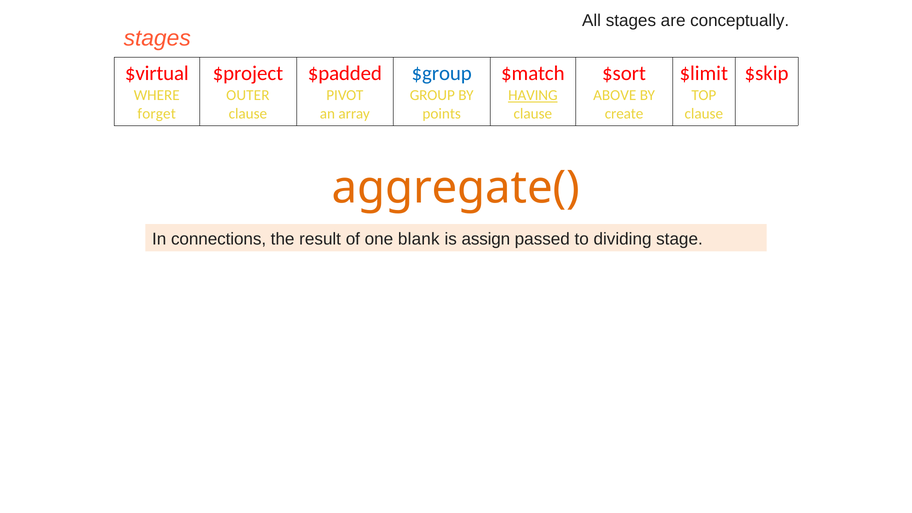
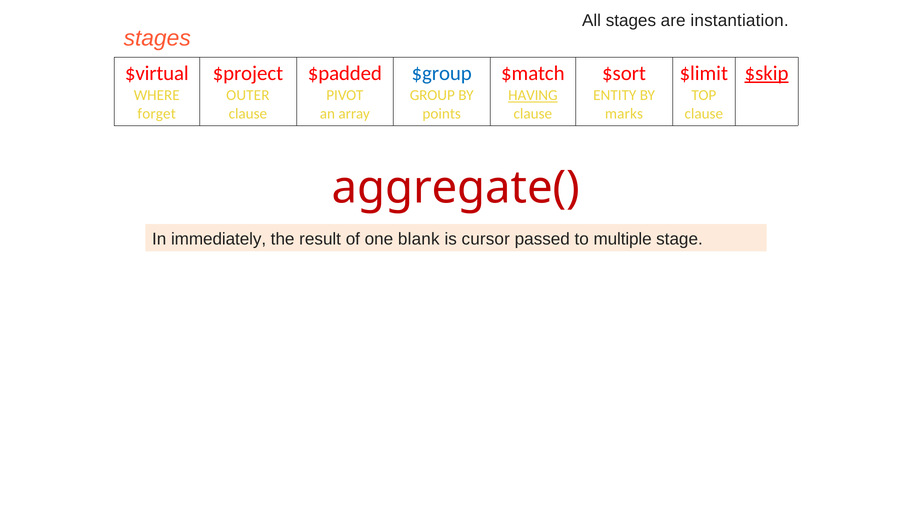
conceptually: conceptually -> instantiation (740, 21)
$skip underline: none -> present (767, 73)
ABOVE: ABOVE -> ENTITY (615, 95)
create: create -> marks (624, 114)
aggregate( colour: orange -> red (456, 188)
connections: connections -> immediately (219, 239)
assign: assign -> cursor (486, 239)
dividing: dividing -> multiple (623, 239)
